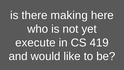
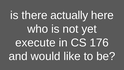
making: making -> actually (69, 15)
419: 419 -> 176 (99, 42)
